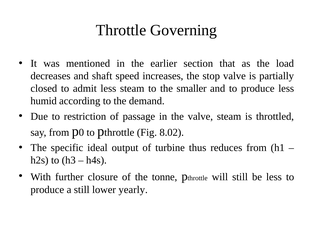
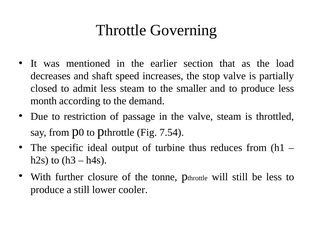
humid: humid -> month (44, 101)
8.02: 8.02 -> 7.54 (172, 132)
yearly: yearly -> cooler (133, 190)
